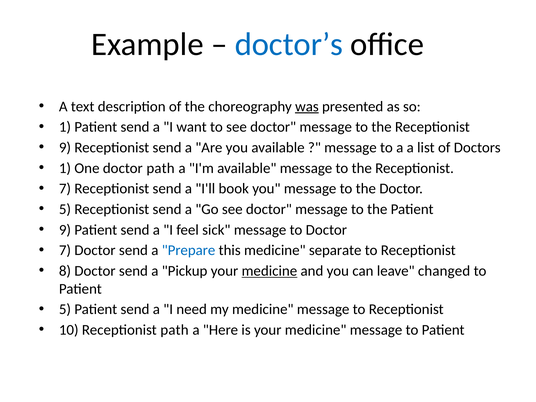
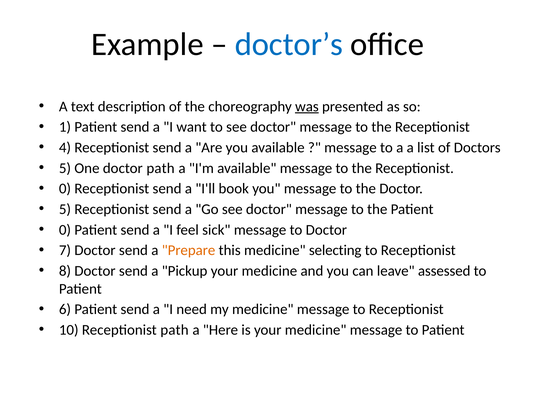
9: 9 -> 4 (65, 148)
1: 1 -> 5 (65, 168)
7: 7 -> 0 (65, 189)
9: 9 -> 0 (65, 230)
Prepare colour: blue -> orange (189, 250)
separate: separate -> selecting (335, 250)
medicine underline: present -> none (269, 271)
changed: changed -> assessed (444, 271)
5: 5 -> 6 (65, 309)
